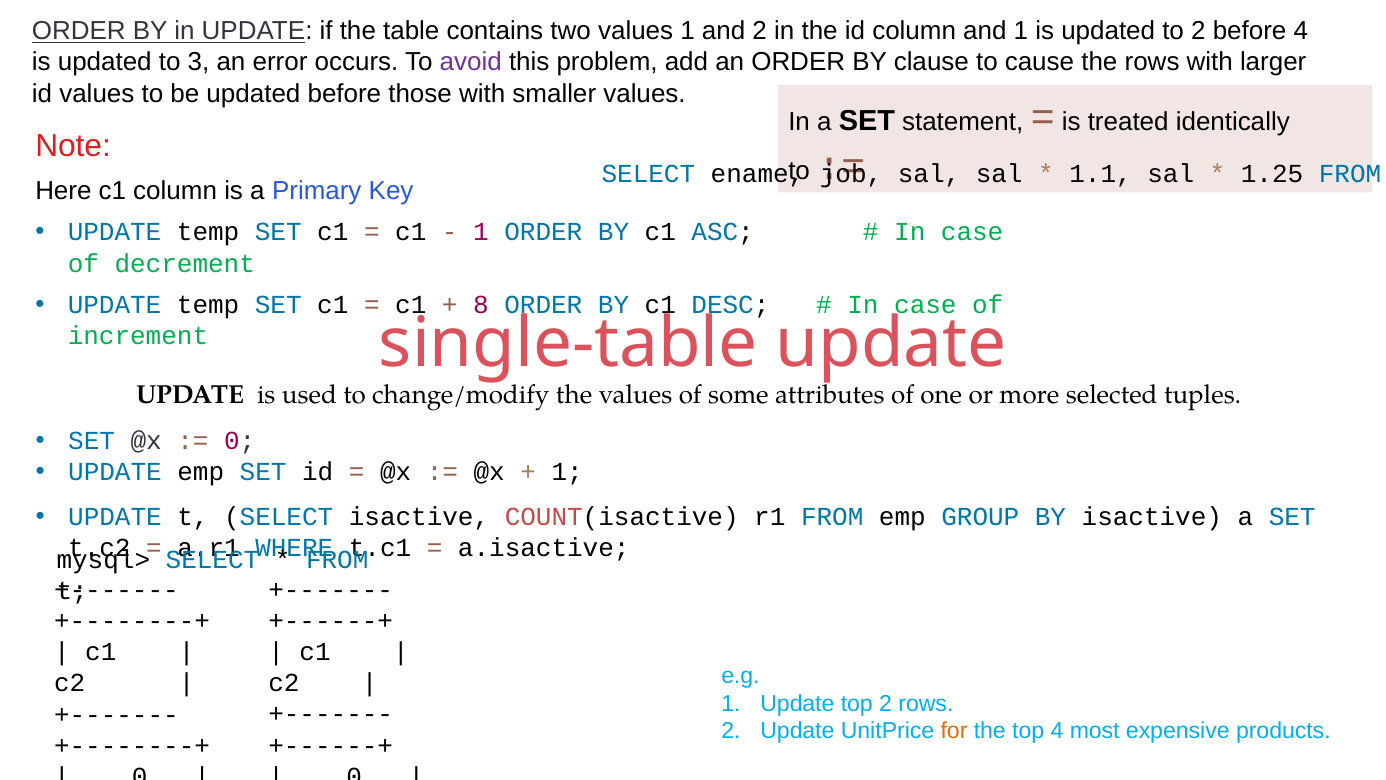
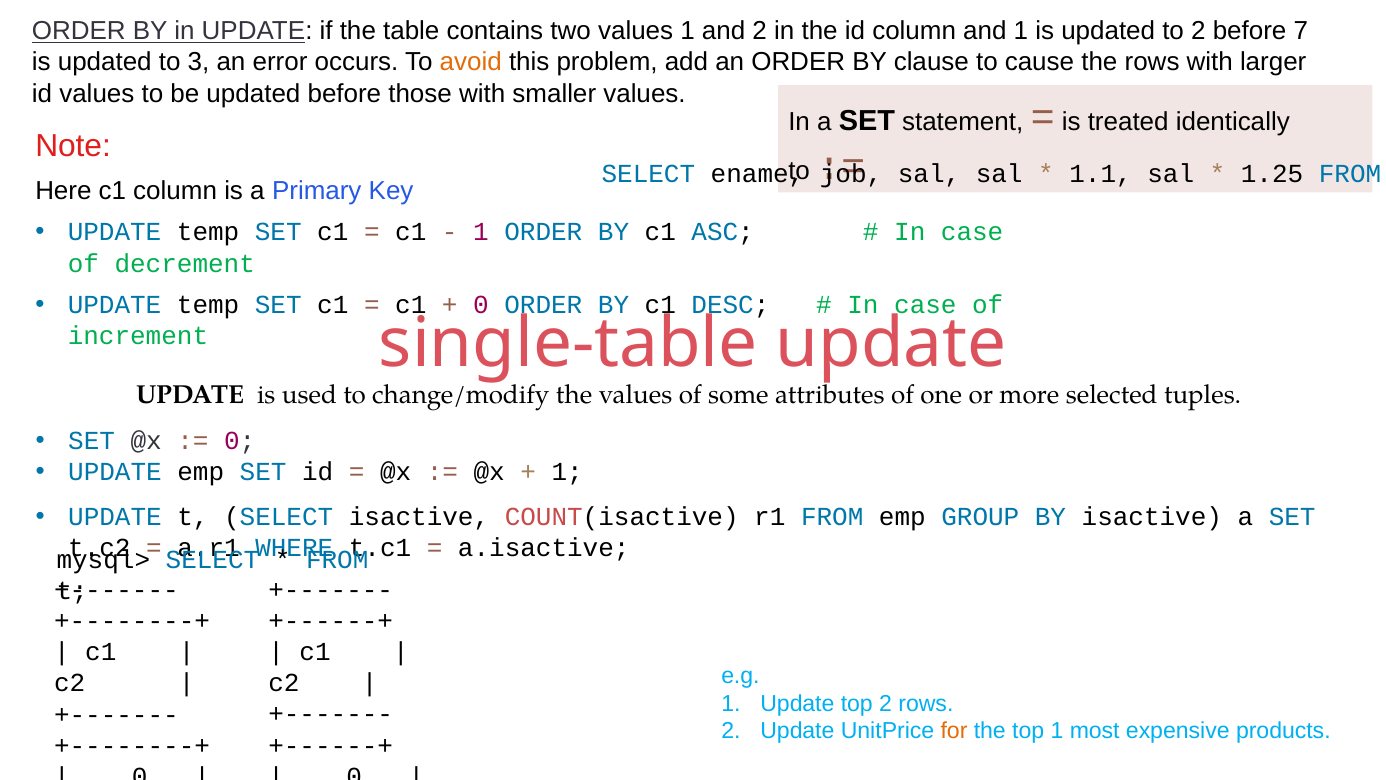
before 4: 4 -> 7 (1301, 31)
avoid colour: purple -> orange (471, 62)
8: 8 -> 0 (481, 305)
top 4: 4 -> 1 (1057, 731)
